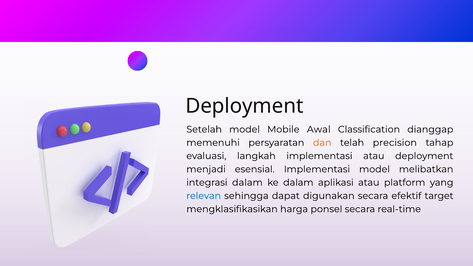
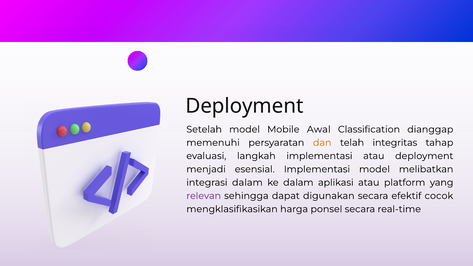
precision: precision -> integritas (395, 143)
relevan colour: blue -> purple (204, 196)
target: target -> cocok (439, 196)
